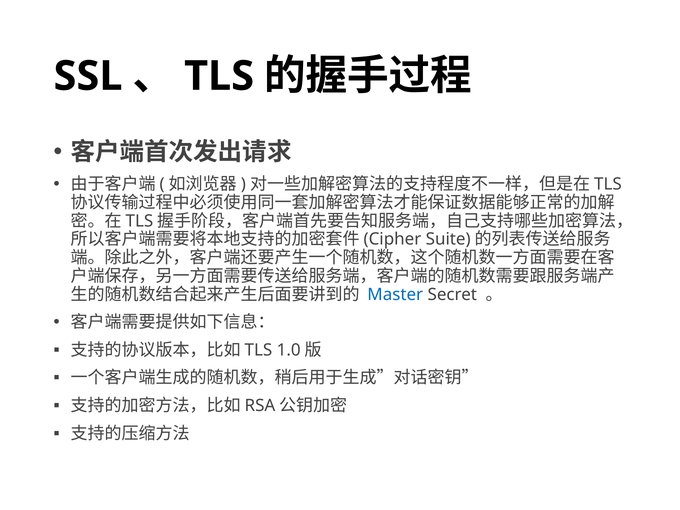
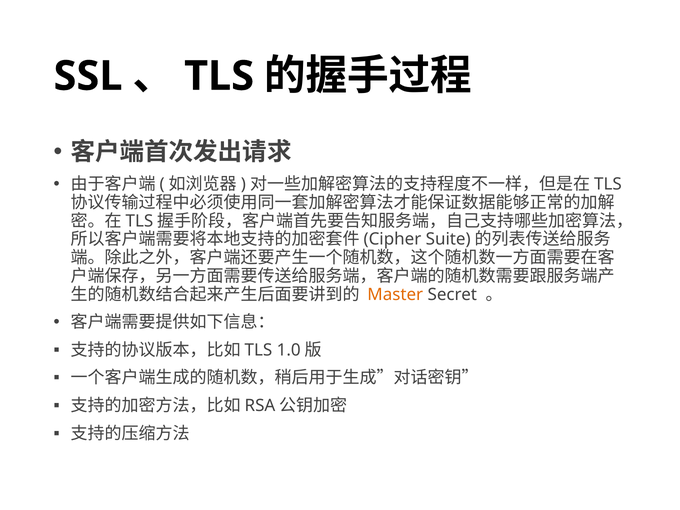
Master colour: blue -> orange (395, 294)
